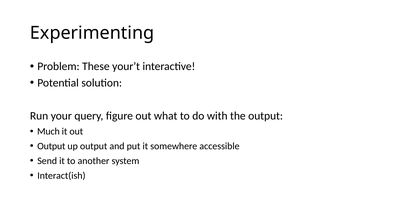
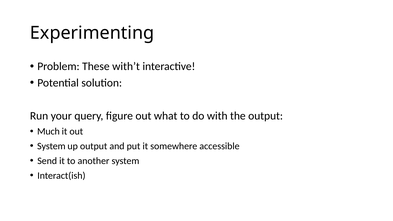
your’t: your’t -> with’t (126, 66)
Output: Output -> System (51, 146)
